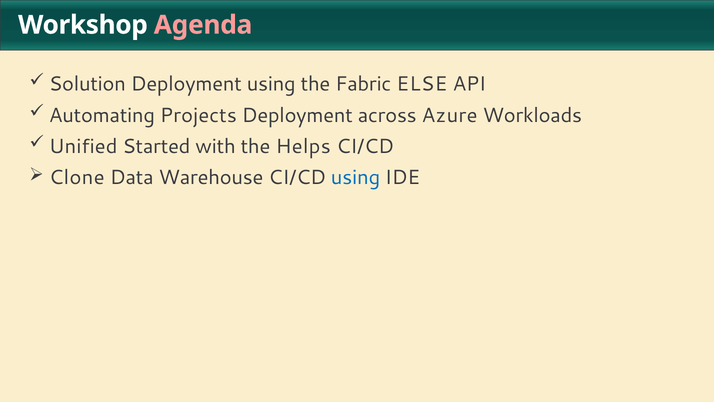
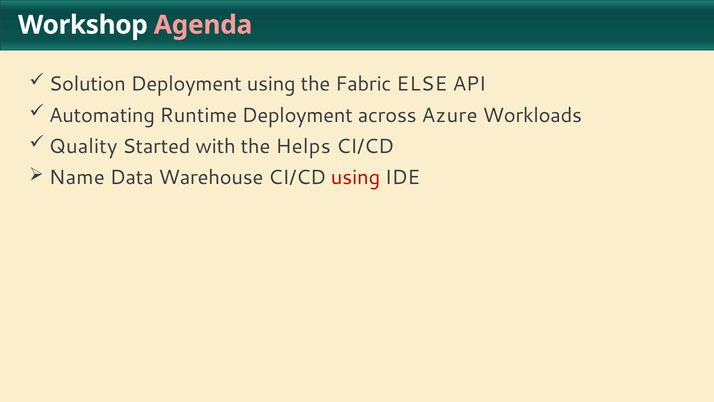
Projects: Projects -> Runtime (198, 115)
Unified: Unified -> Quality (83, 146)
Clone: Clone -> Name (77, 177)
using colour: blue -> red (355, 177)
